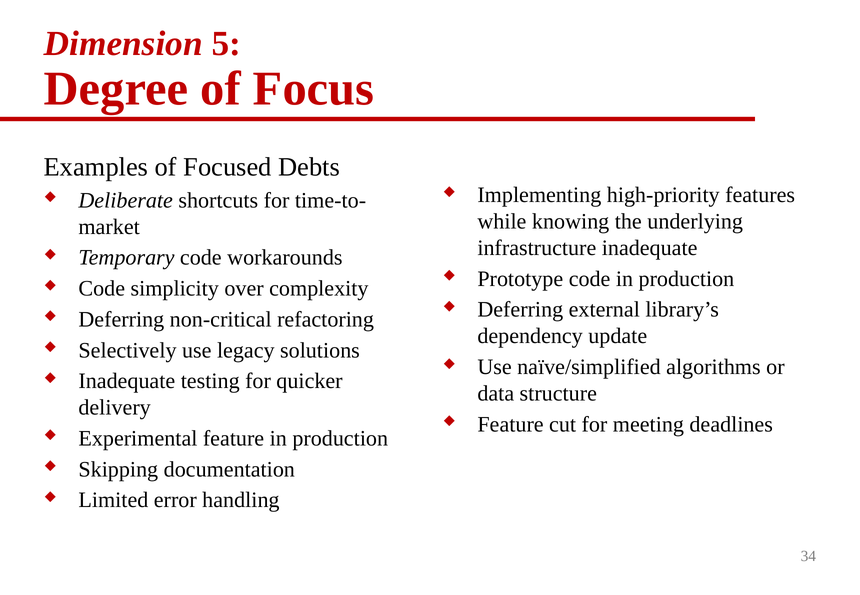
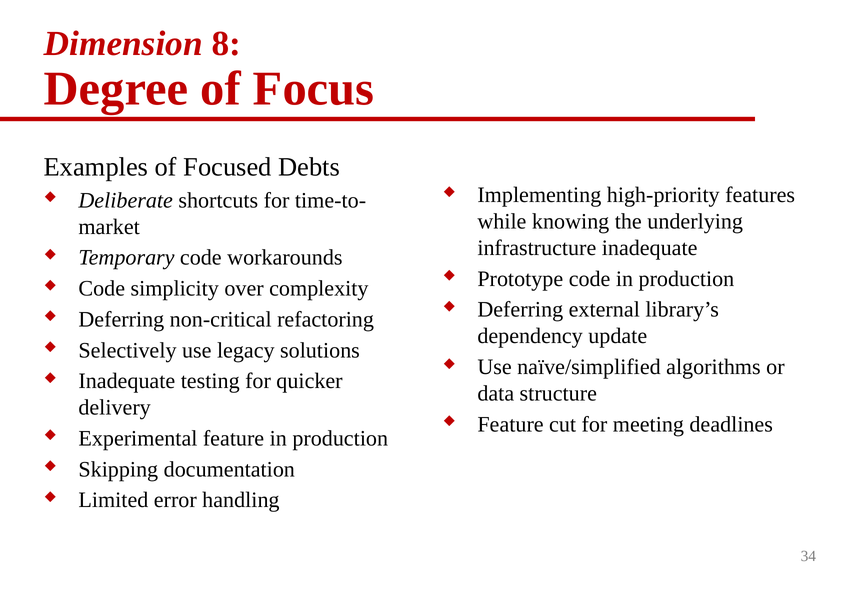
5: 5 -> 8 (226, 43)
